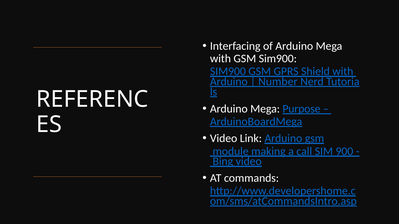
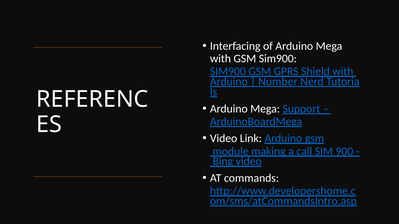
Purpose: Purpose -> Support (301, 109)
